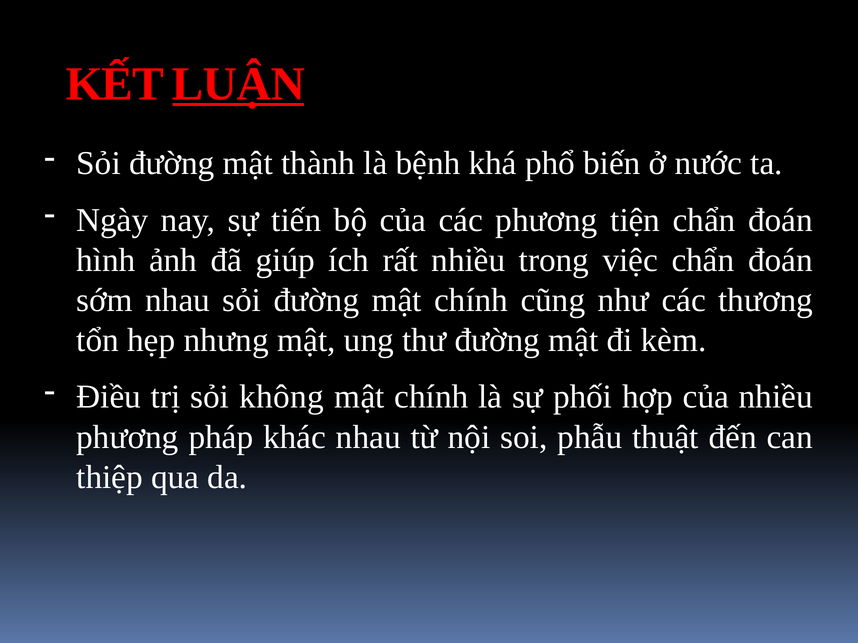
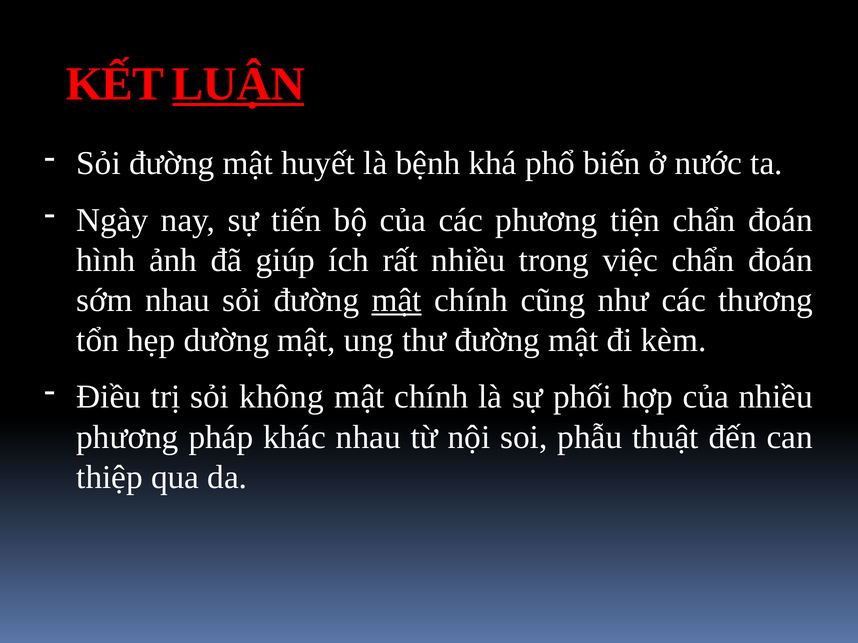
thành: thành -> huyết (318, 164)
mật underline: none -> present (397, 300)
nhưng: nhưng -> dường (226, 341)
